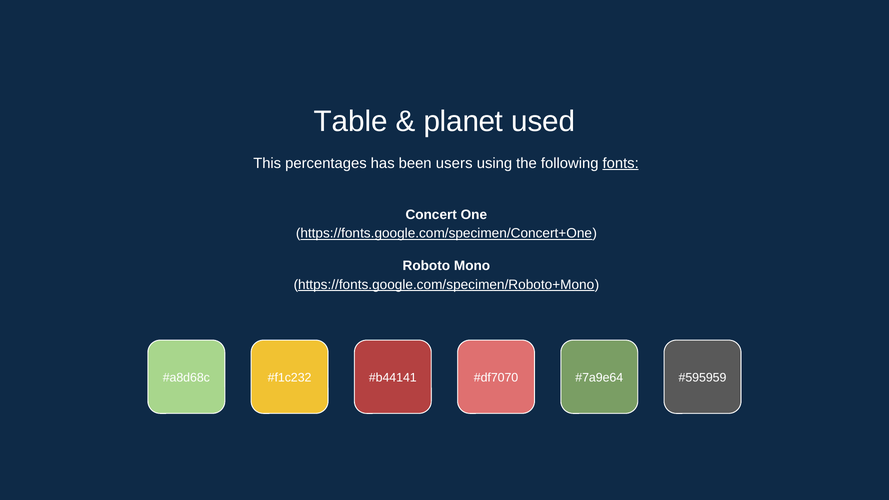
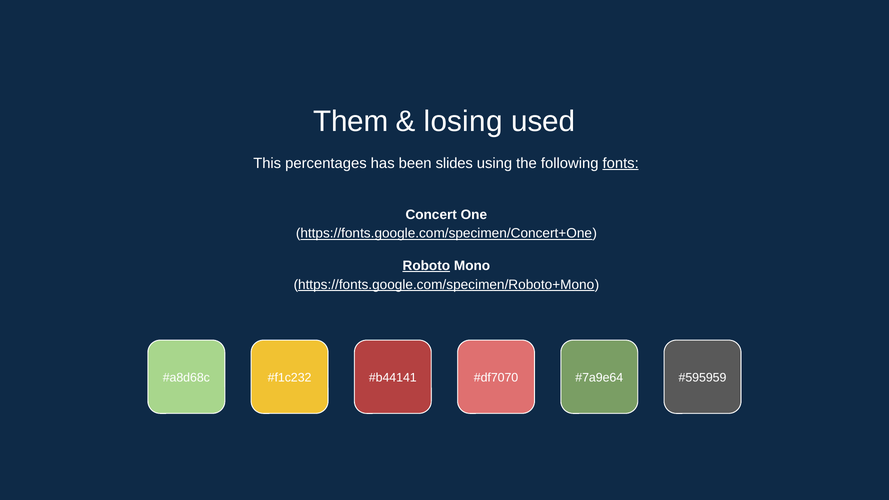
Table: Table -> Them (351, 122)
planet: planet -> losing (463, 122)
users: users -> slides (454, 163)
Roboto underline: none -> present (426, 266)
